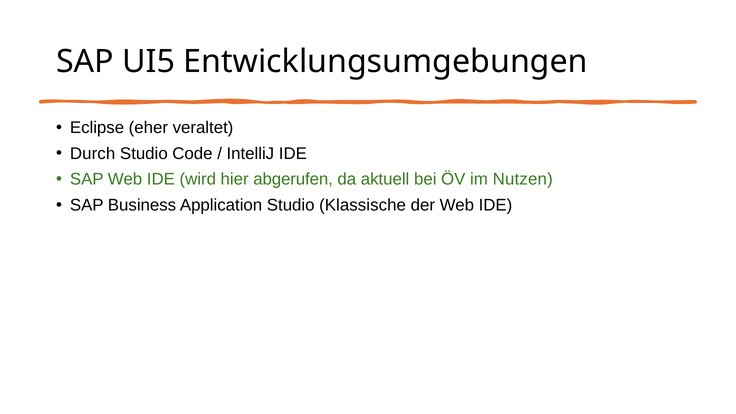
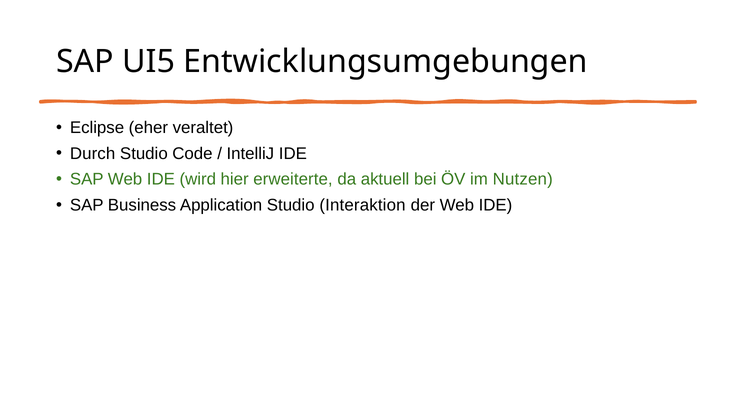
abgerufen: abgerufen -> erweiterte (293, 179)
Klassische: Klassische -> Interaktion (362, 205)
